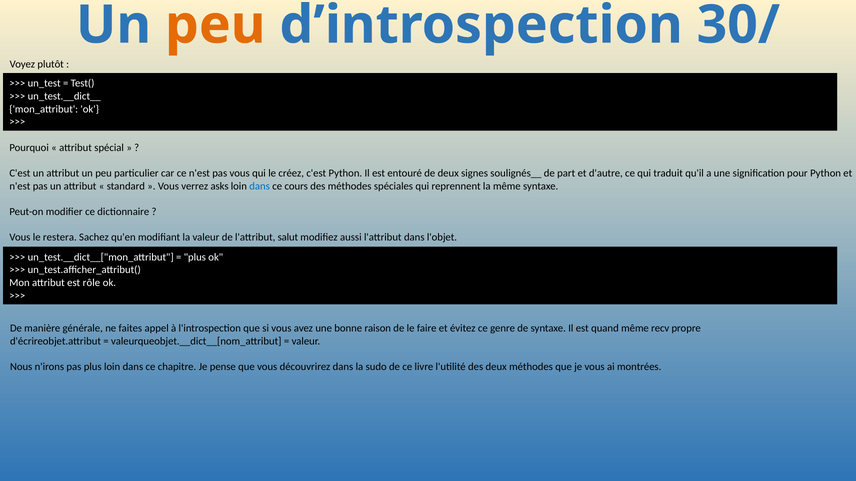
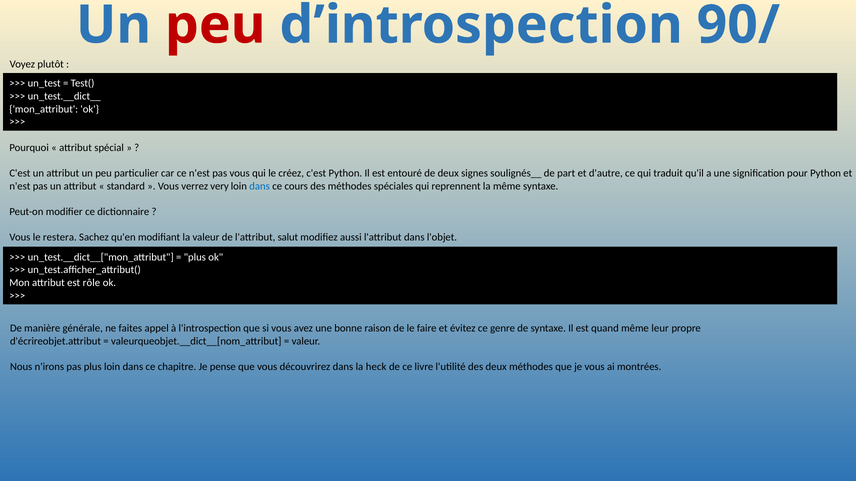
peu colour: orange -> red (215, 25)
30/: 30/ -> 90/ (738, 25)
asks: asks -> very (220, 186)
recv: recv -> leur (660, 328)
sudo: sudo -> heck (376, 367)
